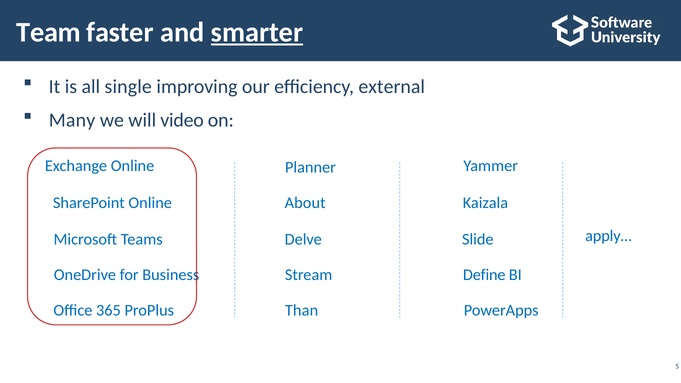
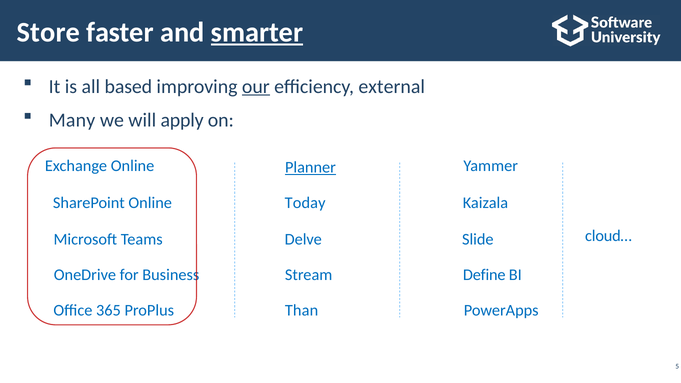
Team: Team -> Store (48, 32)
single: single -> based (128, 86)
our underline: none -> present (256, 86)
video: video -> apply (182, 120)
Planner underline: none -> present (310, 167)
About: About -> Today (305, 203)
apply…: apply… -> cloud… (608, 236)
